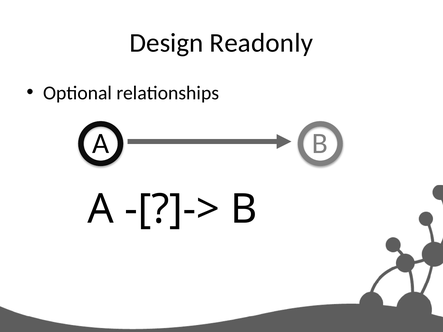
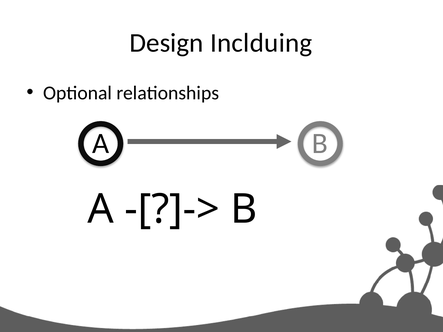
Readonly: Readonly -> Inclduing (261, 43)
